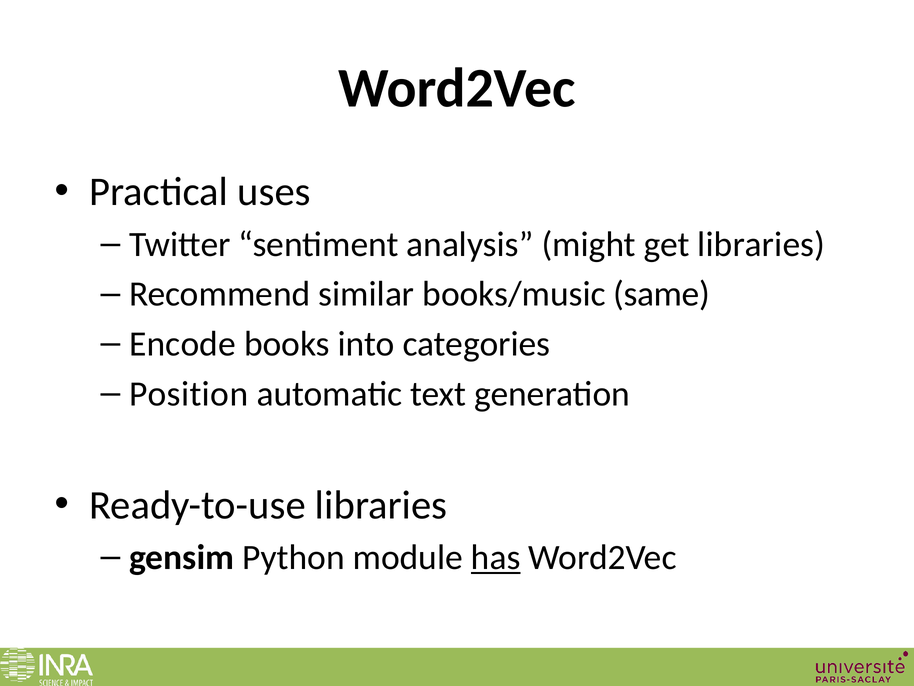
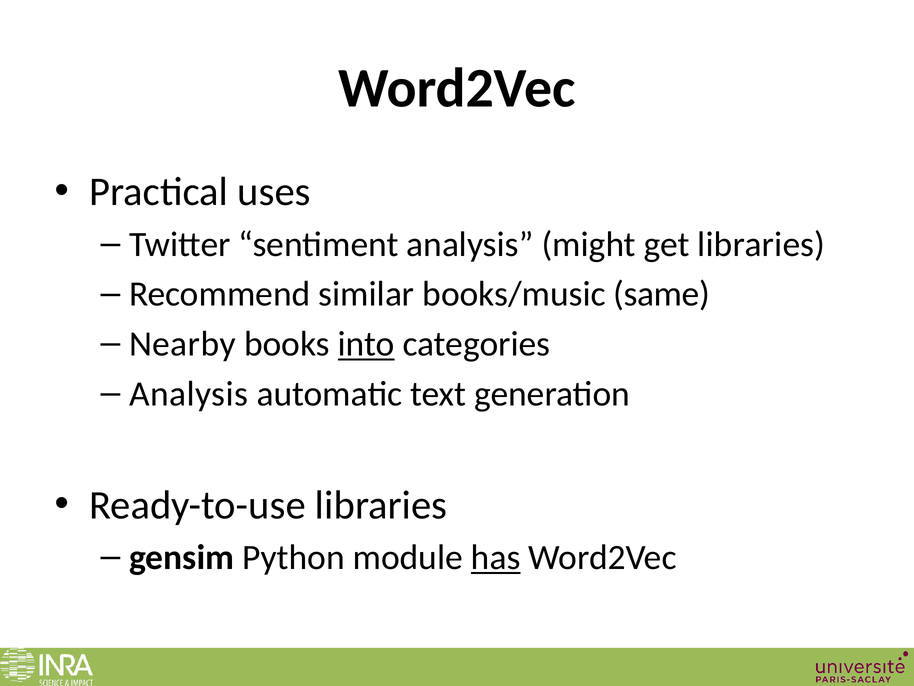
Encode: Encode -> Nearby (182, 344)
into underline: none -> present (366, 344)
Position: Position -> Analysis (189, 394)
